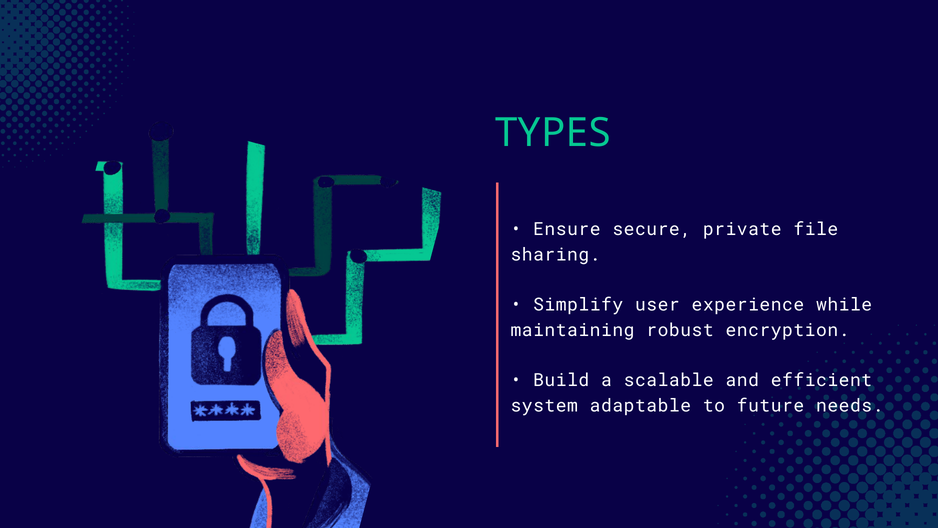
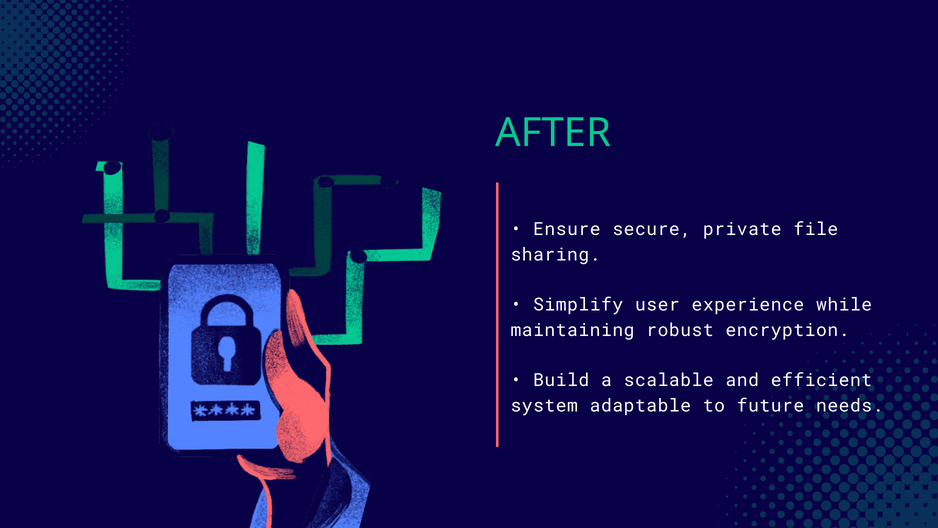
TYPES: TYPES -> AFTER (553, 133)
